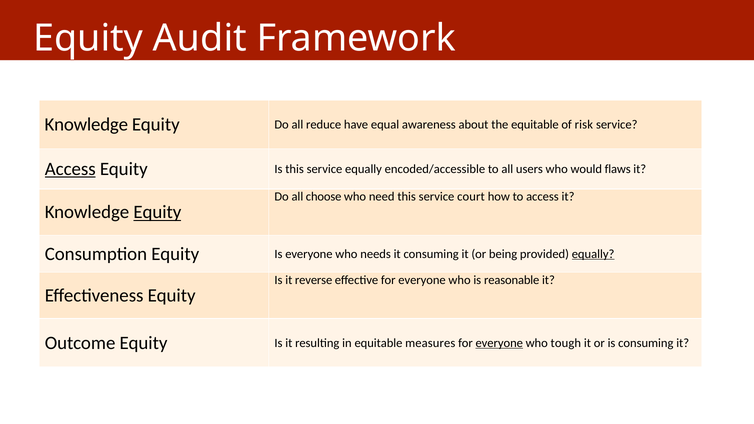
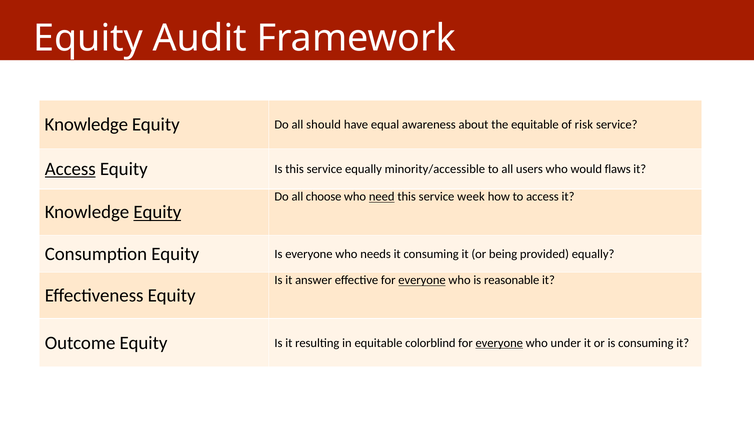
reduce: reduce -> should (324, 125)
encoded/accessible: encoded/accessible -> minority/accessible (435, 169)
need underline: none -> present (382, 197)
court: court -> week (471, 197)
equally underline: present -> none (593, 254)
reverse: reverse -> answer (314, 280)
everyone underline: none -> present (422, 280)
measures: measures -> colorblind (430, 343)
tough: tough -> under (566, 343)
